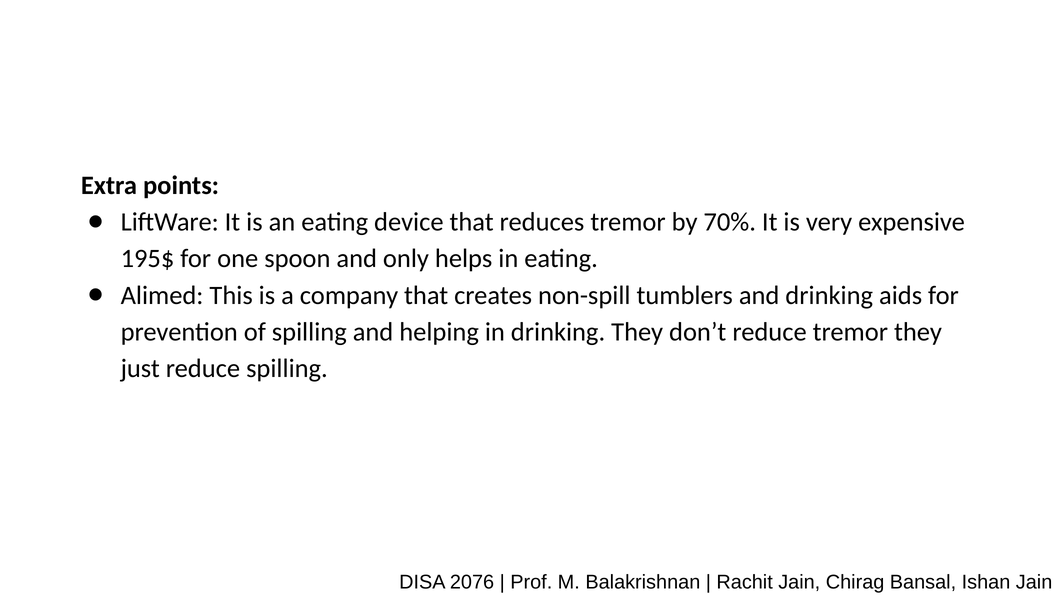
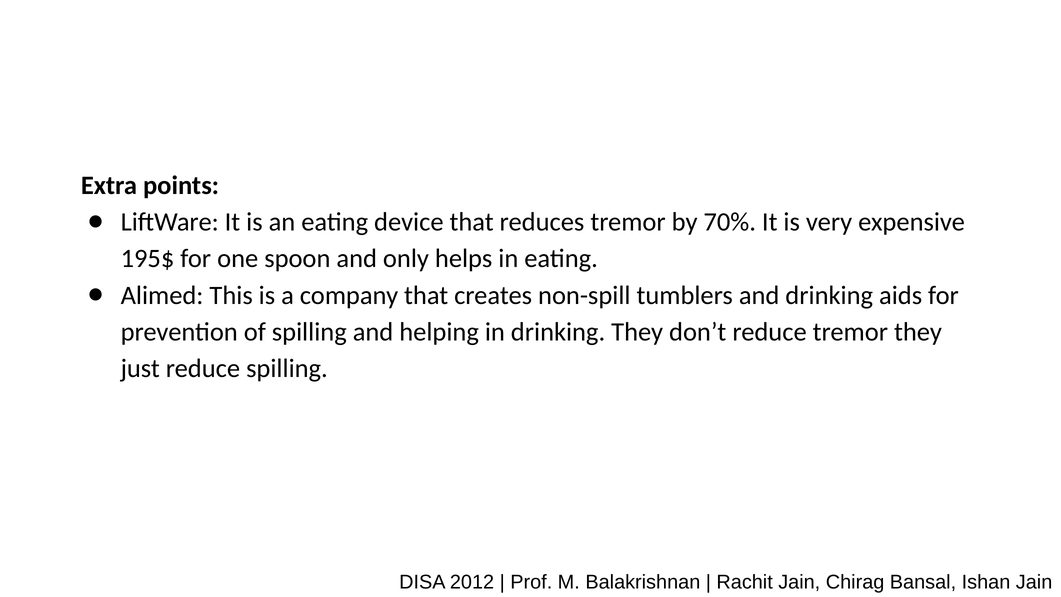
2076: 2076 -> 2012 (472, 582)
